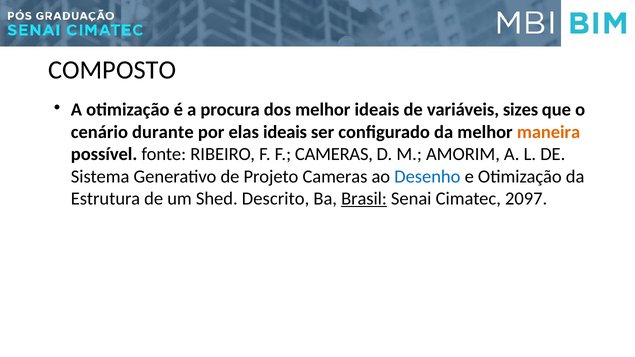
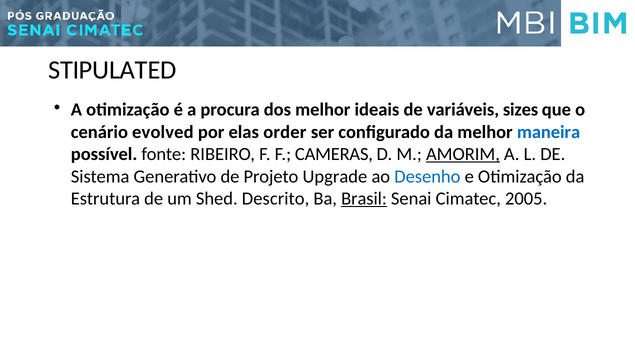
COMPOSTO: COMPOSTO -> STIPULATED (112, 70)
durante: durante -> evolved (163, 132)
elas ideais: ideais -> order (285, 132)
maneira colour: orange -> blue (549, 132)
AMORIM underline: none -> present (463, 154)
Projeto Cameras: Cameras -> Upgrade (335, 177)
2097: 2097 -> 2005 (526, 199)
